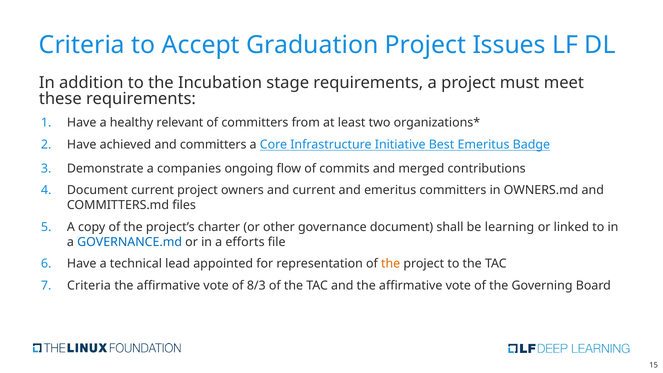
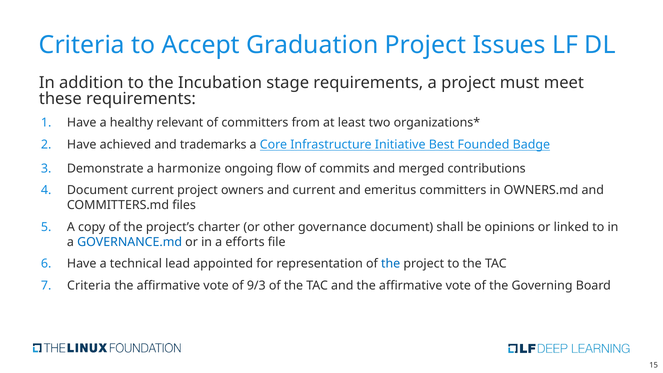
and committers: committers -> trademarks (213, 145)
Best Emeritus: Emeritus -> Founded (483, 145)
companies: companies -> harmonize (189, 168)
learning: learning -> opinions (510, 227)
the colour: orange -> blue (391, 264)
8/3: 8/3 -> 9/3 (256, 286)
